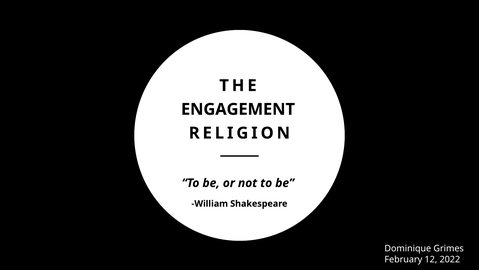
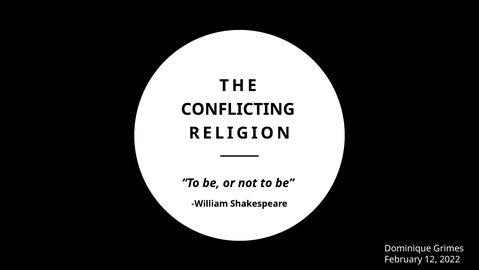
ENGAGEMENT: ENGAGEMENT -> CONFLICTING (238, 109)
